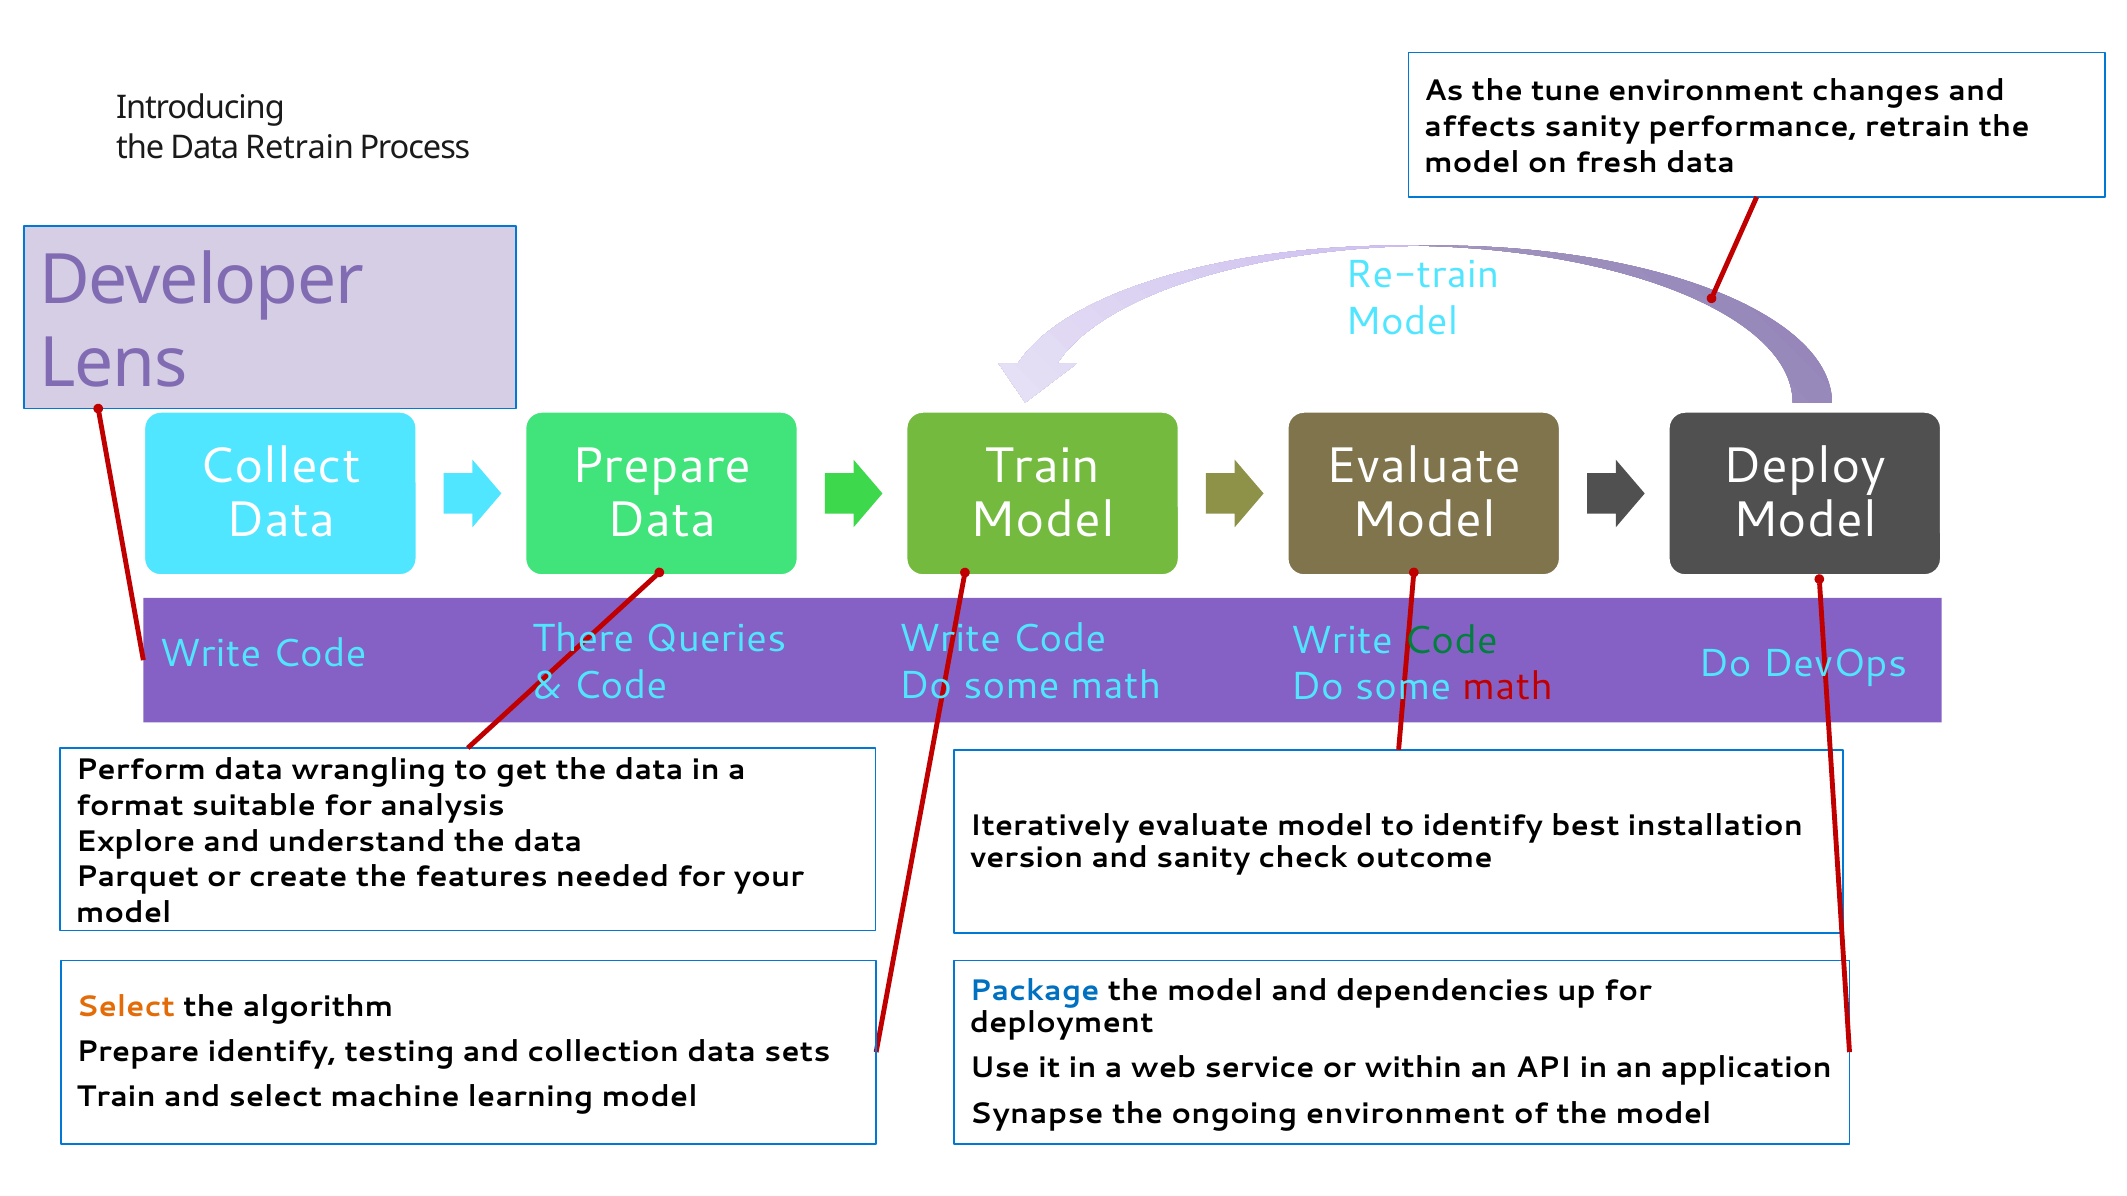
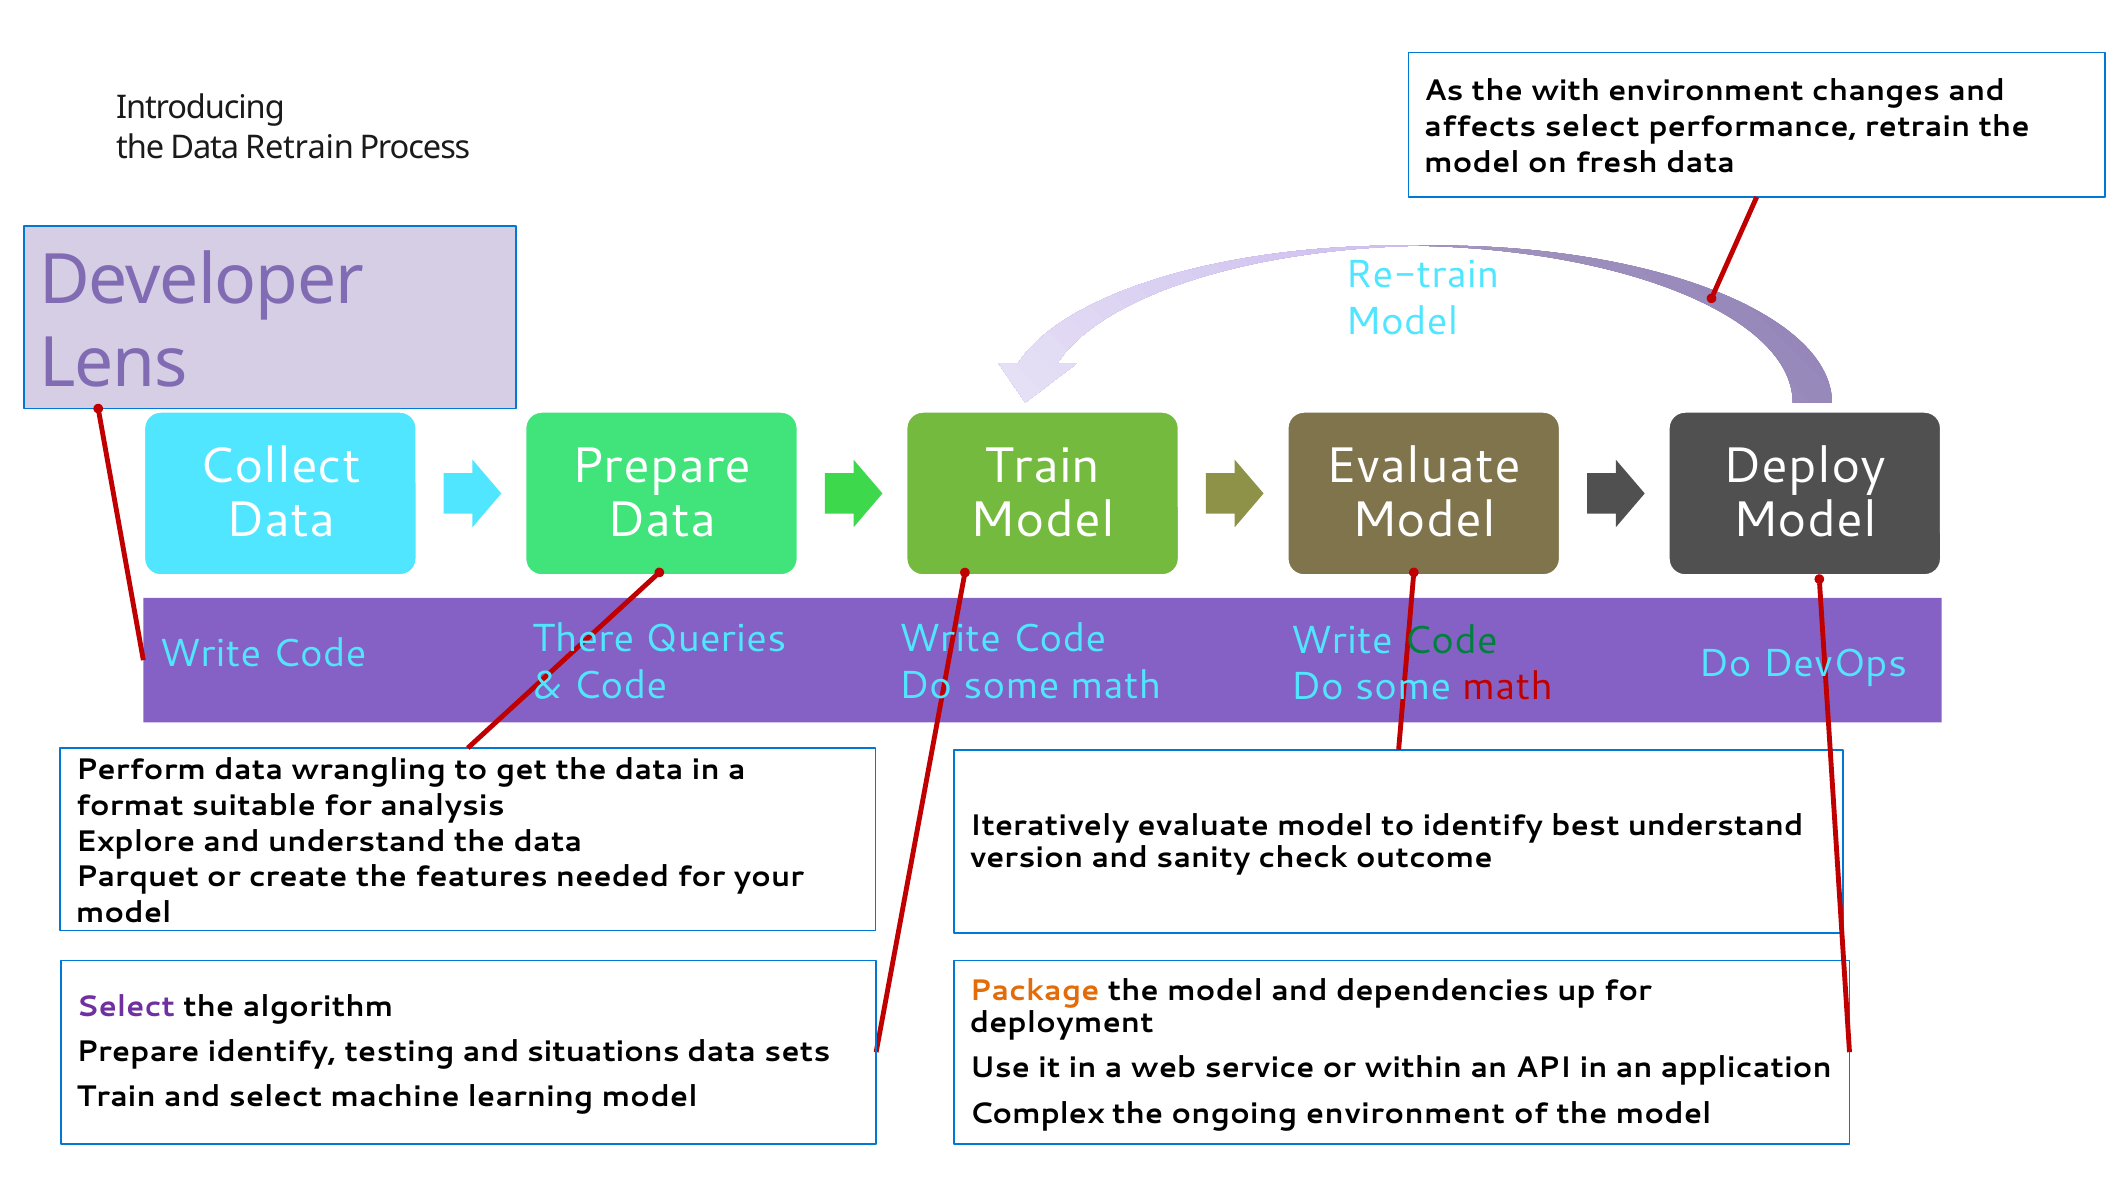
tune: tune -> with (1566, 91)
affects sanity: sanity -> select (1592, 127)
best installation: installation -> understand (1716, 825)
Package colour: blue -> orange (1035, 991)
Select colour: orange -> purple (126, 1007)
collection: collection -> situations (603, 1052)
Synapse: Synapse -> Complex (1037, 1113)
